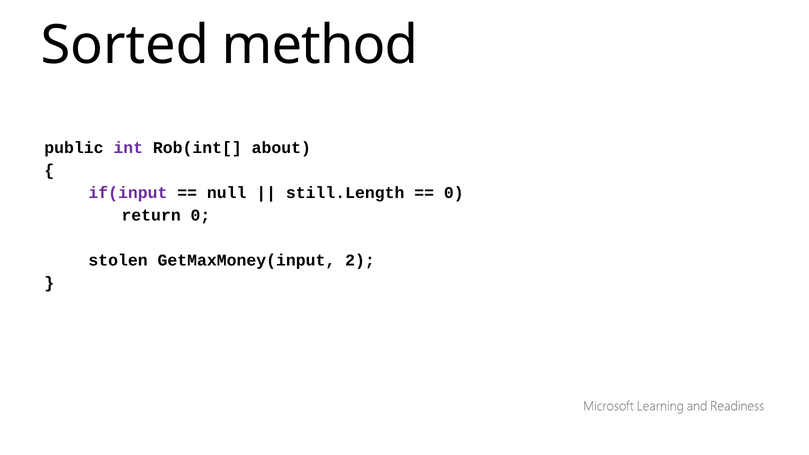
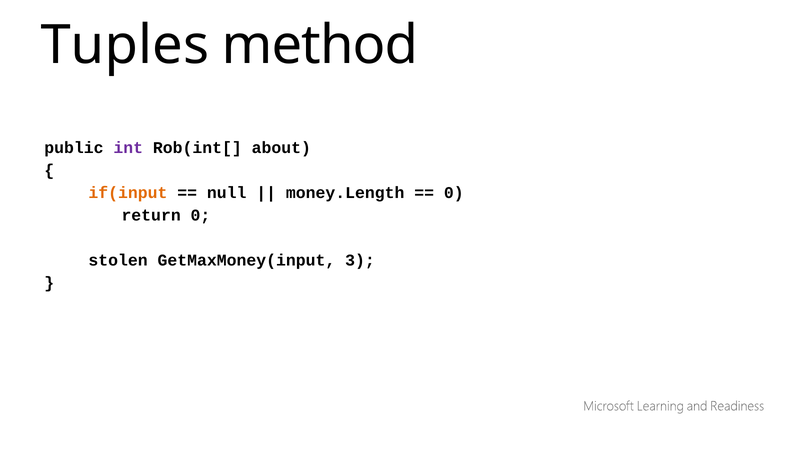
Sorted: Sorted -> Tuples (125, 45)
if(input colour: purple -> orange (128, 193)
still.Length: still.Length -> money.Length (345, 193)
2: 2 -> 3 (360, 260)
